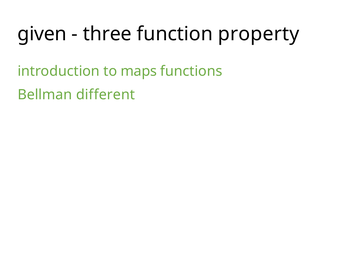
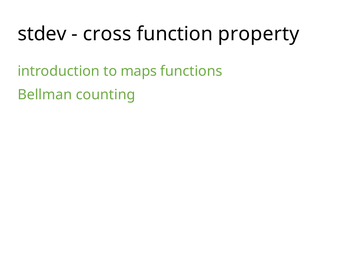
given: given -> stdev (42, 34)
three: three -> cross (107, 34)
different: different -> counting (106, 95)
